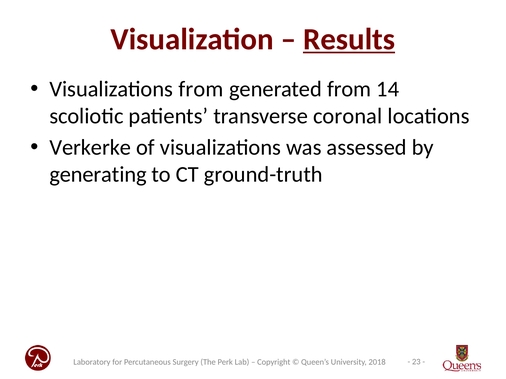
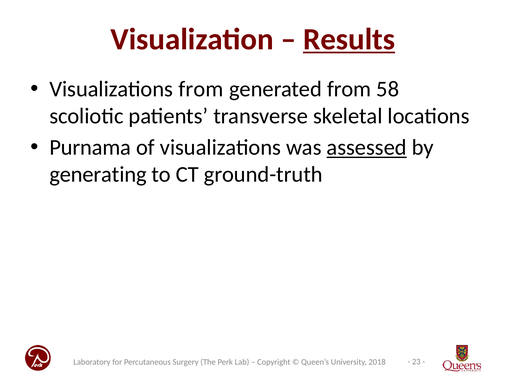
14: 14 -> 58 (388, 89)
coronal: coronal -> skeletal (348, 116)
Verkerke: Verkerke -> Purnama (90, 148)
assessed underline: none -> present (367, 148)
